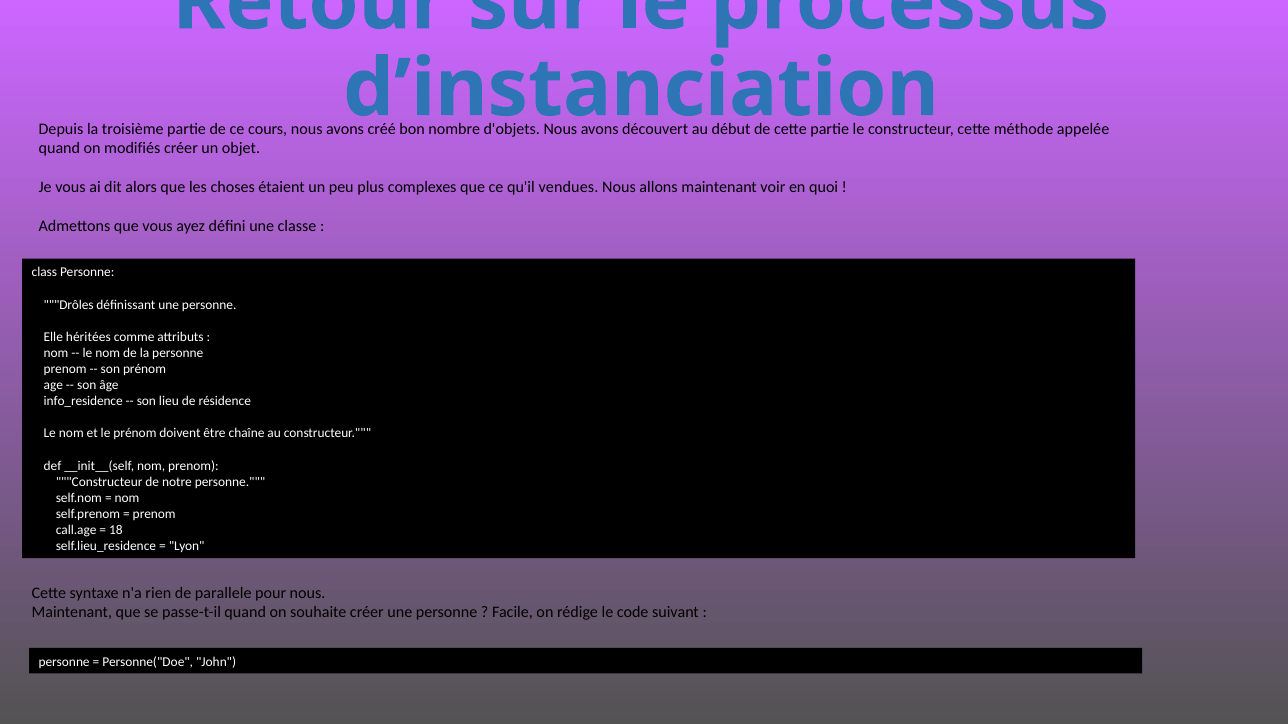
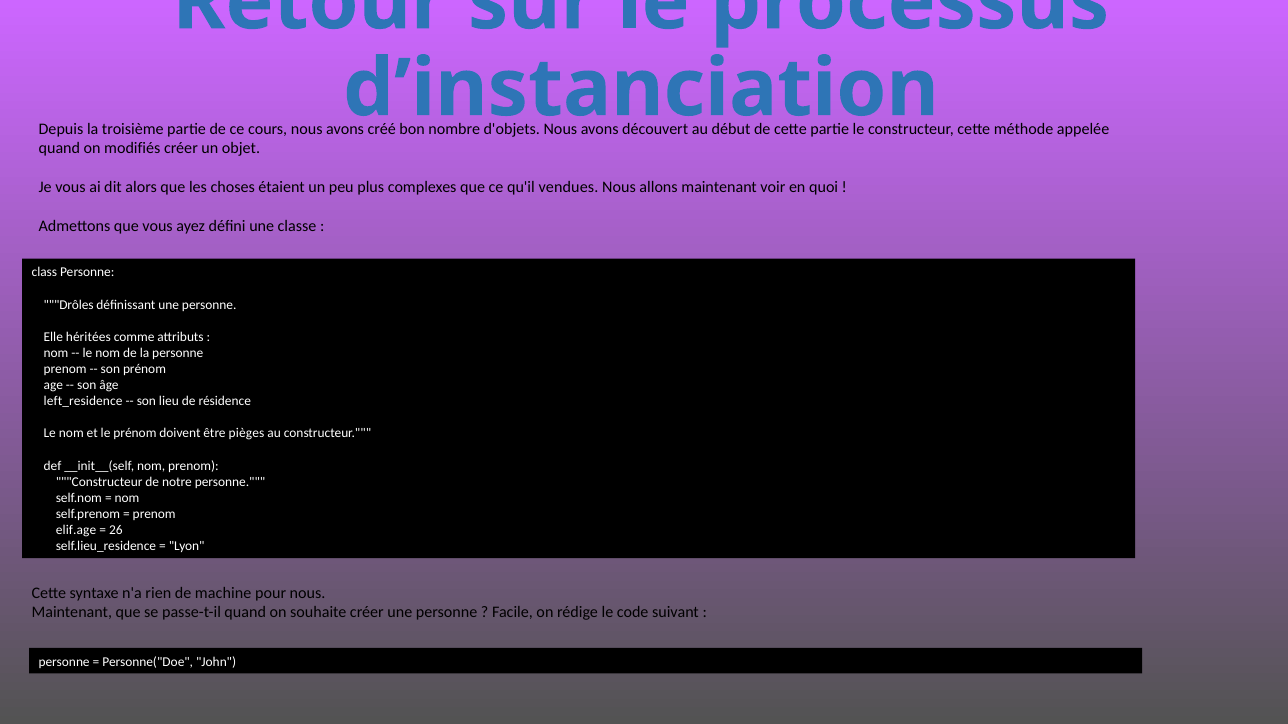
info_residence: info_residence -> left_residence (83, 402)
chaîne: chaîne -> pièges (246, 434)
call.age: call.age -> elif.age (76, 531)
18: 18 -> 26 (116, 531)
parallele: parallele -> machine (223, 594)
